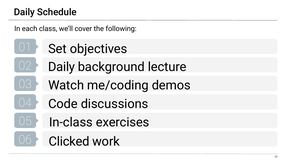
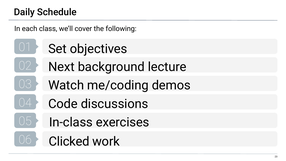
Daily: Daily -> Next (61, 67)
